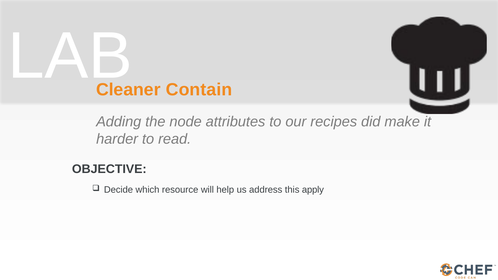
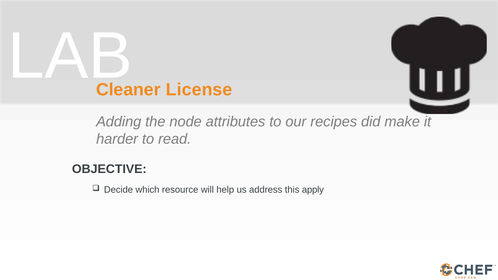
Contain: Contain -> License (199, 90)
